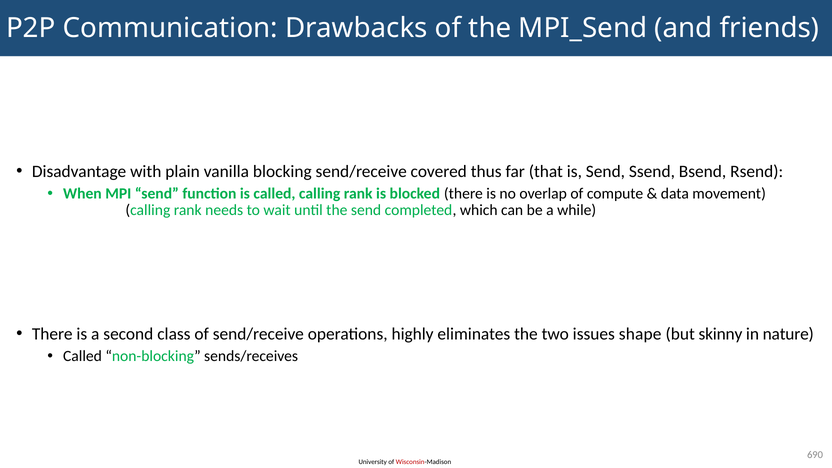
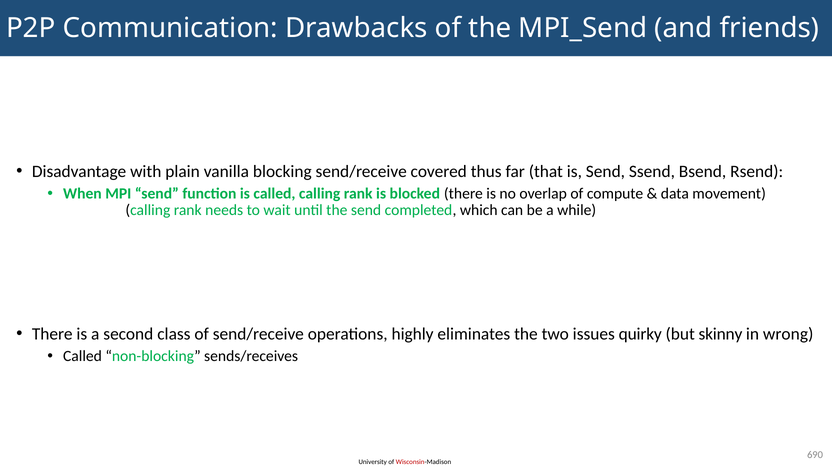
shape: shape -> quirky (640, 334)
nature: nature -> wrong (788, 334)
